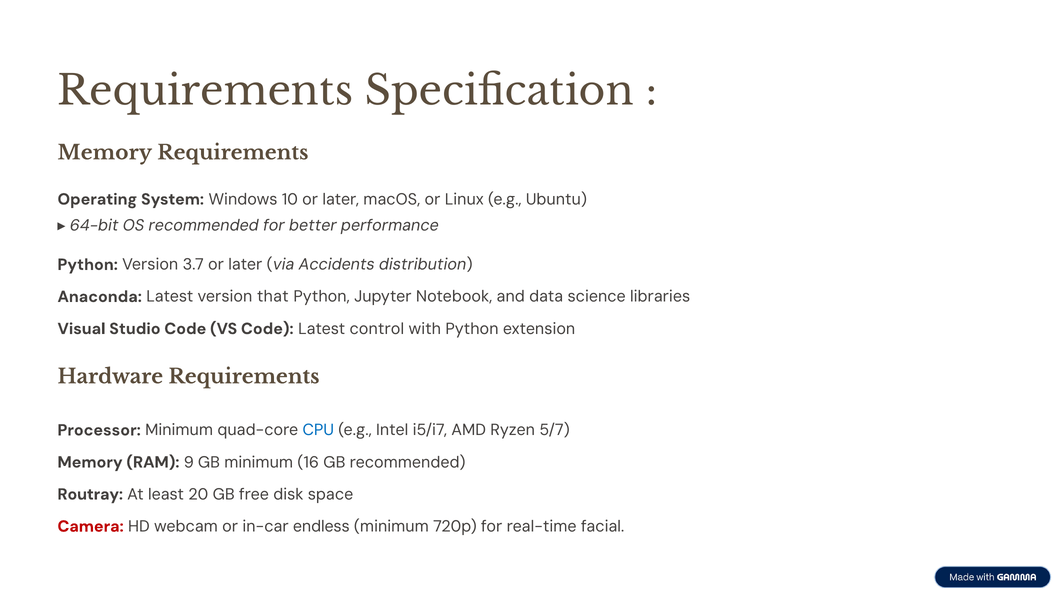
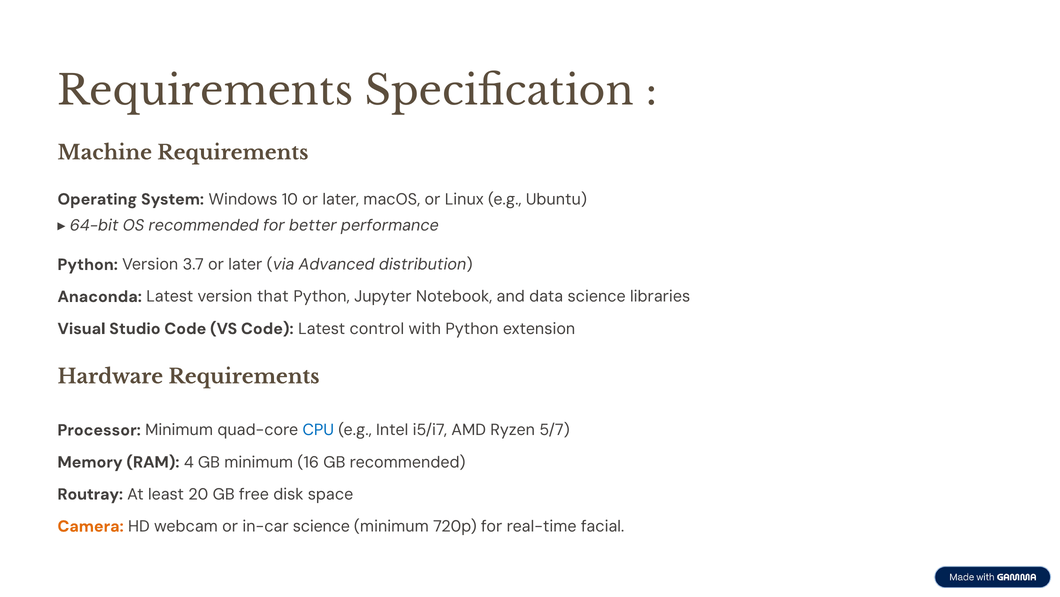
Memory: Memory -> Machine (105, 152)
Accidents: Accidents -> Advanced (337, 264)
9: 9 -> 4 (189, 462)
Camera colour: red -> orange (91, 526)
in-car endless: endless -> science (321, 526)
